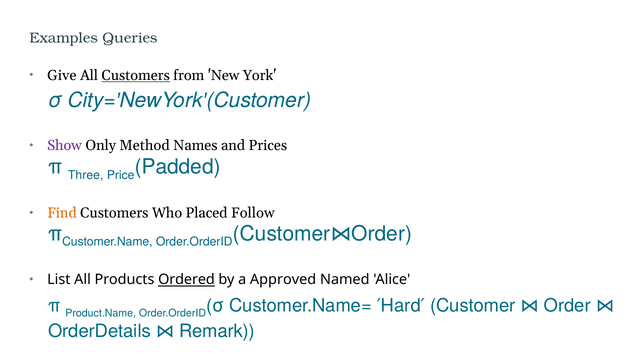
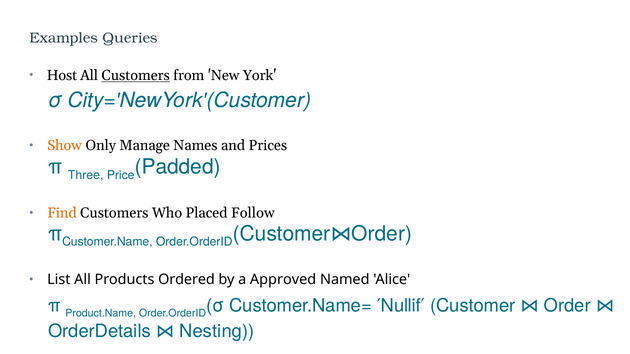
Give: Give -> Host (62, 76)
Show colour: purple -> orange (65, 146)
Method: Method -> Manage (145, 146)
Ordered underline: present -> none (187, 280)
Hard: Hard -> Nullif (401, 306)
Remark: Remark -> Nesting (217, 331)
